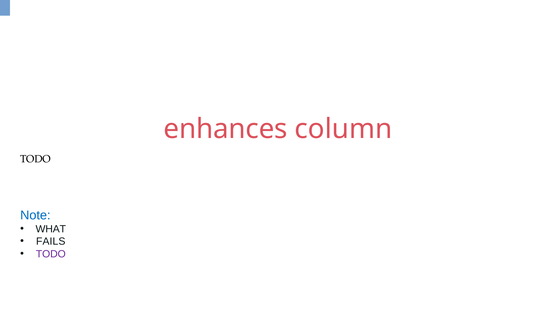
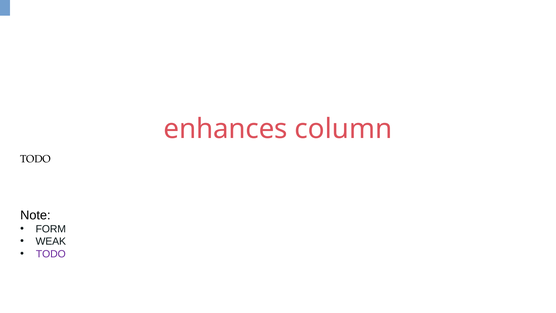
Note colour: blue -> black (35, 215)
WHAT: WHAT -> FORM (51, 229)
FAILS: FAILS -> WEAK (51, 241)
